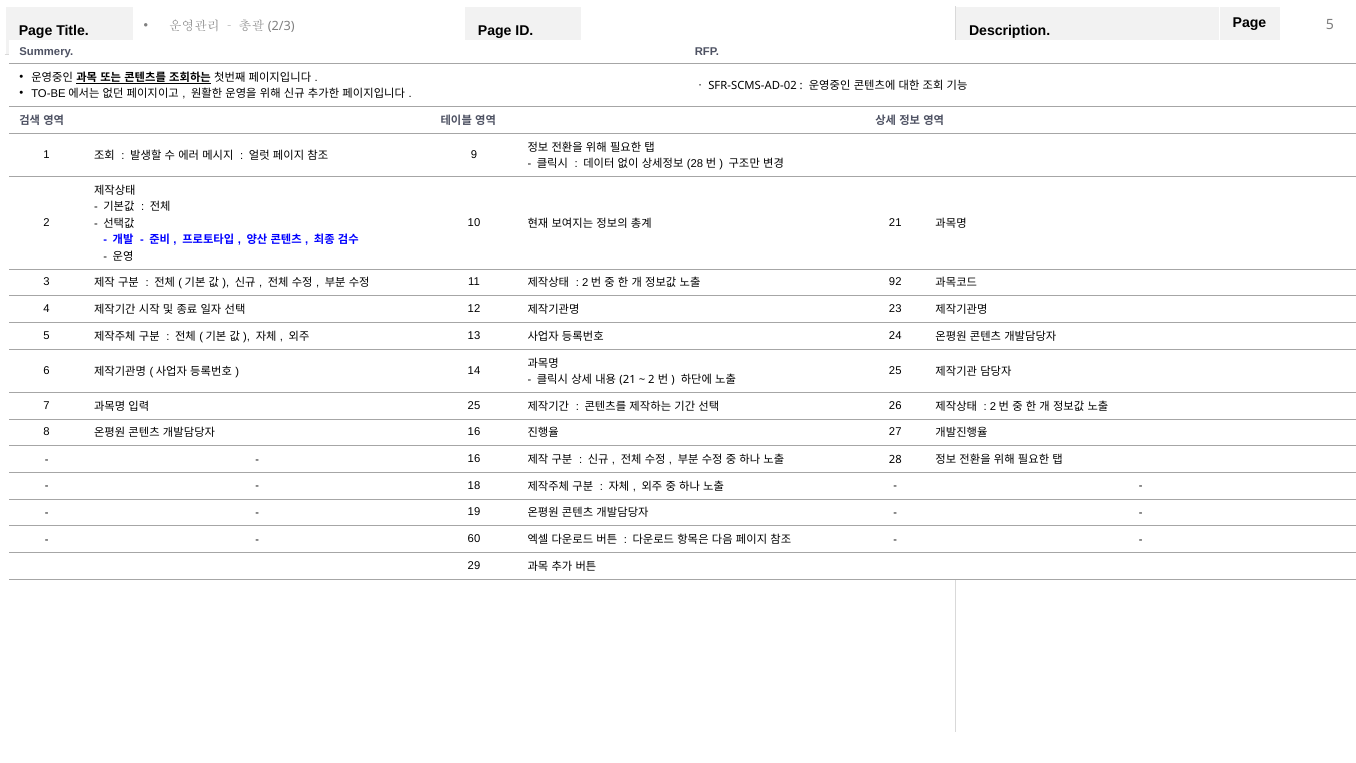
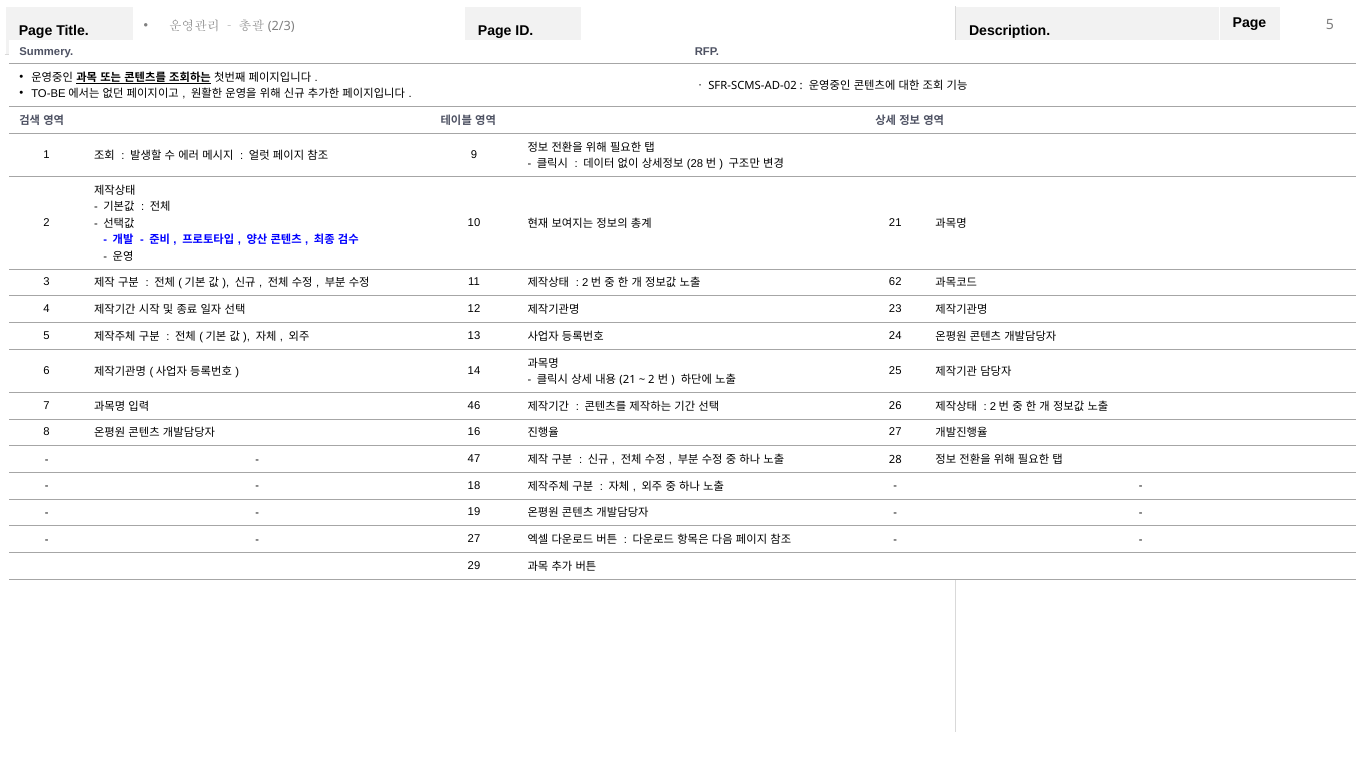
92: 92 -> 62 (895, 282)
25: 25 -> 46 (474, 405)
16: 16 -> 47 (474, 459)
60: 60 -> 27 (474, 539)
